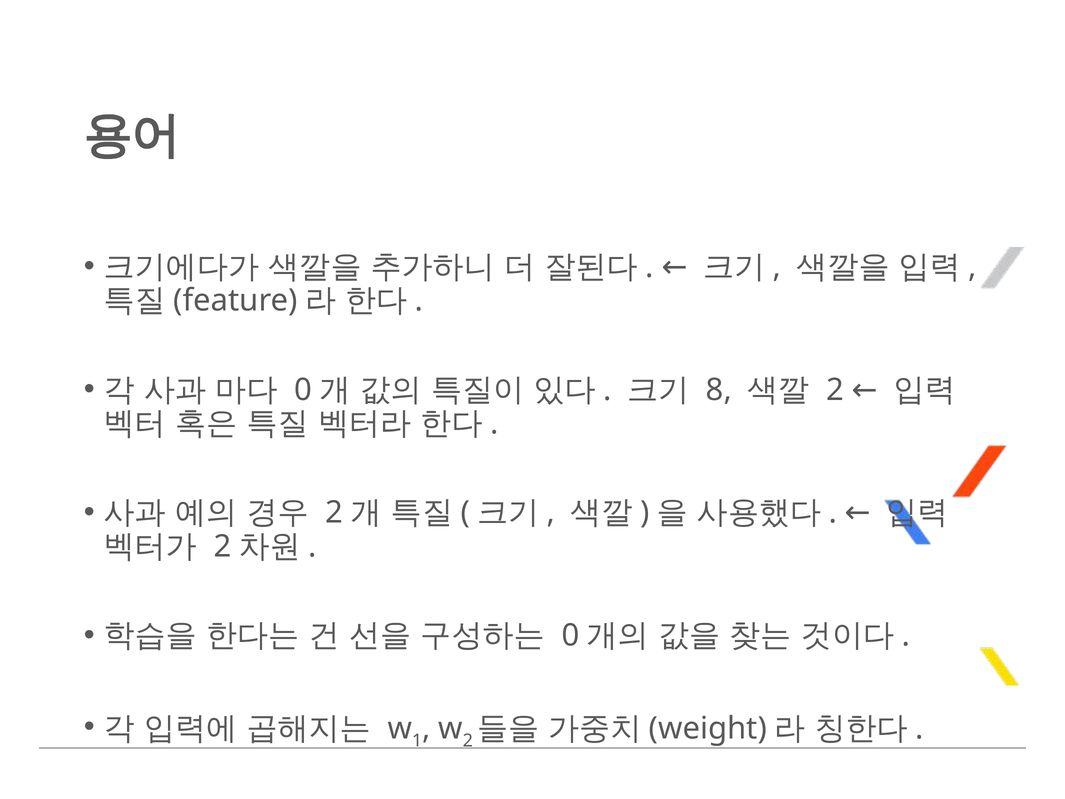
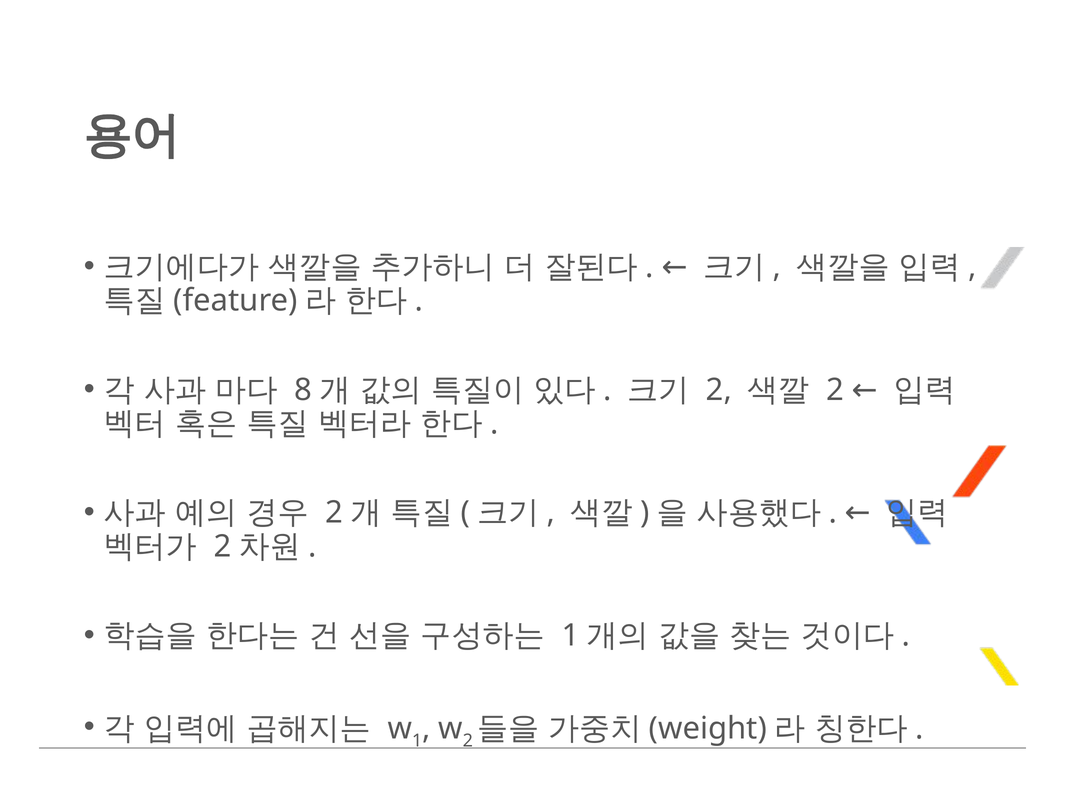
0: 0 -> 8 (303, 390)
8: 8 -> 2 (719, 390)
0: 0 -> 1 (570, 635)
